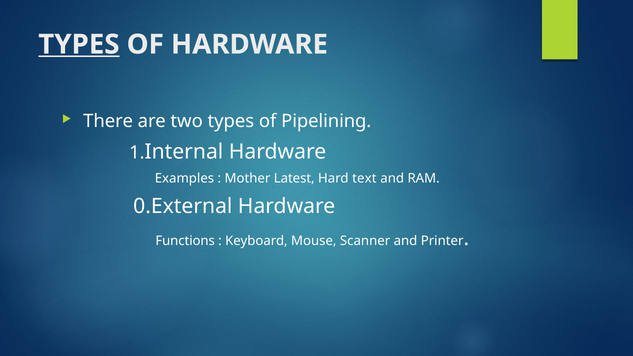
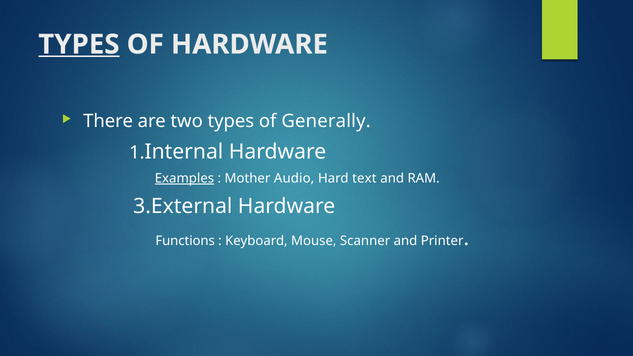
Pipelining: Pipelining -> Generally (326, 121)
Examples underline: none -> present (184, 178)
Latest: Latest -> Audio (294, 178)
0.External: 0.External -> 3.External (183, 206)
